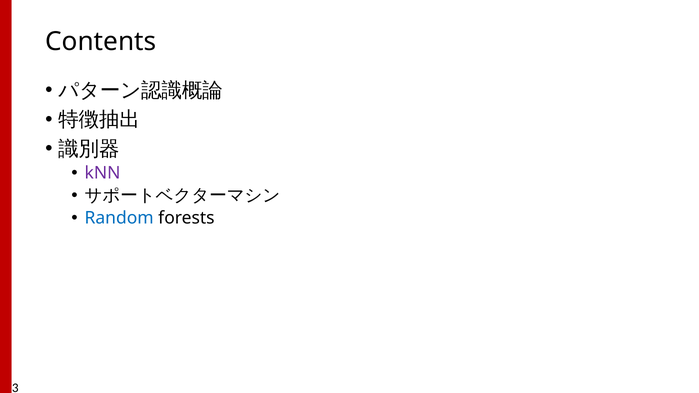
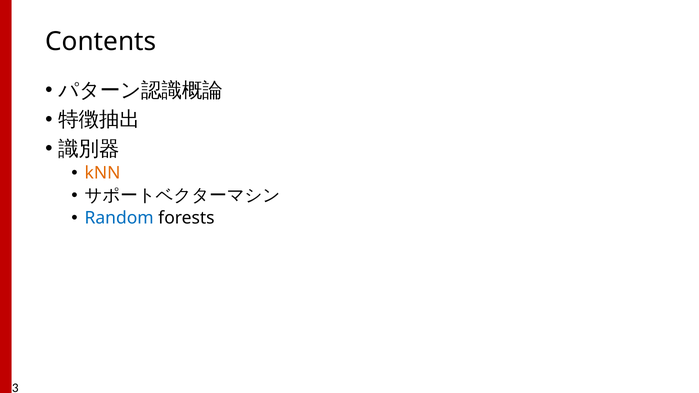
kNN colour: purple -> orange (103, 173)
